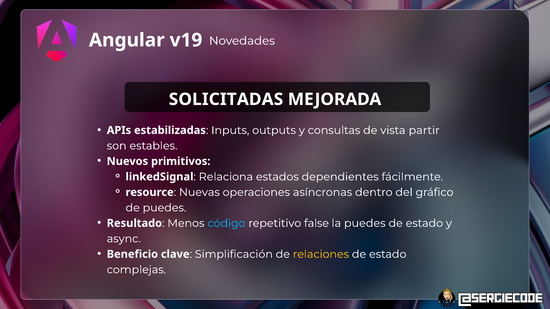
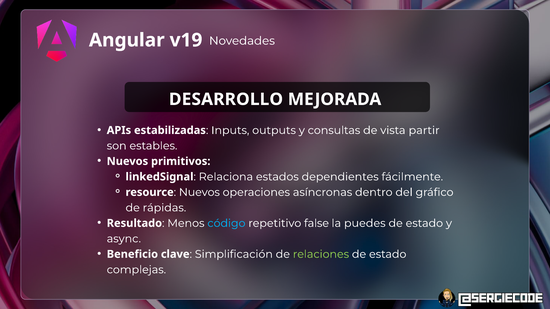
SOLICITADAS: SOLICITADAS -> DESARROLLO (226, 99)
resource Nuevas: Nuevas -> Nuevos (199, 192)
de puedes: puedes -> rápidas (164, 208)
relaciones colour: yellow -> light green (321, 254)
